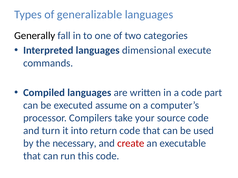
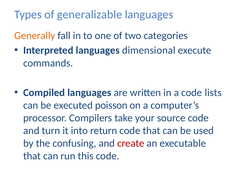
Generally colour: black -> orange (35, 36)
part: part -> lists (213, 93)
assume: assume -> poisson (111, 106)
necessary: necessary -> confusing (74, 144)
